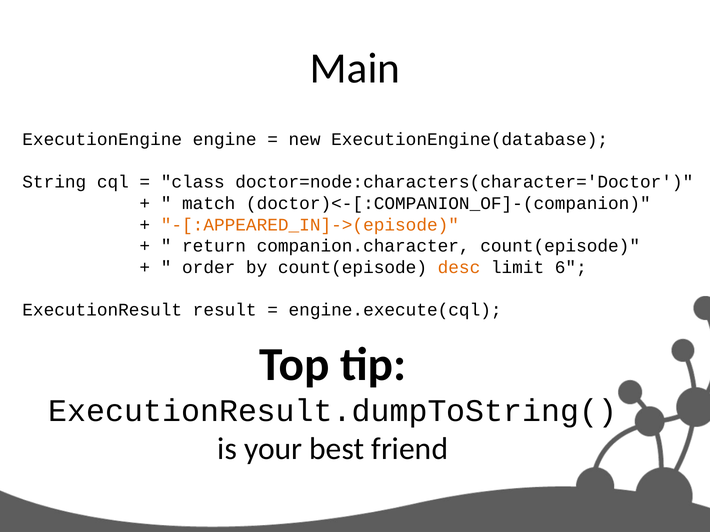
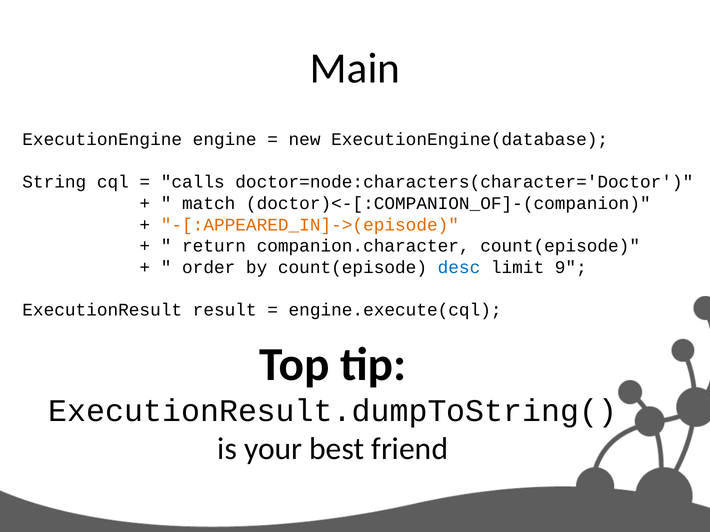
class: class -> calls (193, 182)
desc colour: orange -> blue (459, 267)
6: 6 -> 9 (571, 267)
